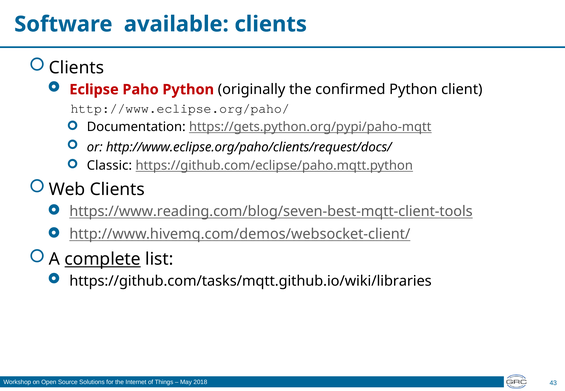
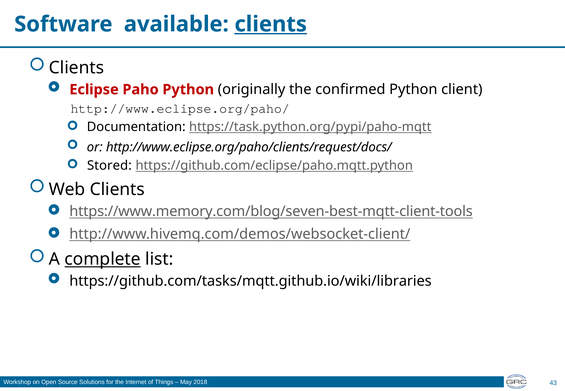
clients underline: none -> present (271, 24)
https://gets.python.org/pypi/paho-mqtt: https://gets.python.org/pypi/paho-mqtt -> https://task.python.org/pypi/paho-mqtt (310, 127)
Classic: Classic -> Stored (109, 165)
https://www.reading.com/blog/seven-best-mqtt-client-tools: https://www.reading.com/blog/seven-best-mqtt-client-tools -> https://www.memory.com/blog/seven-best-mqtt-client-tools (271, 211)
